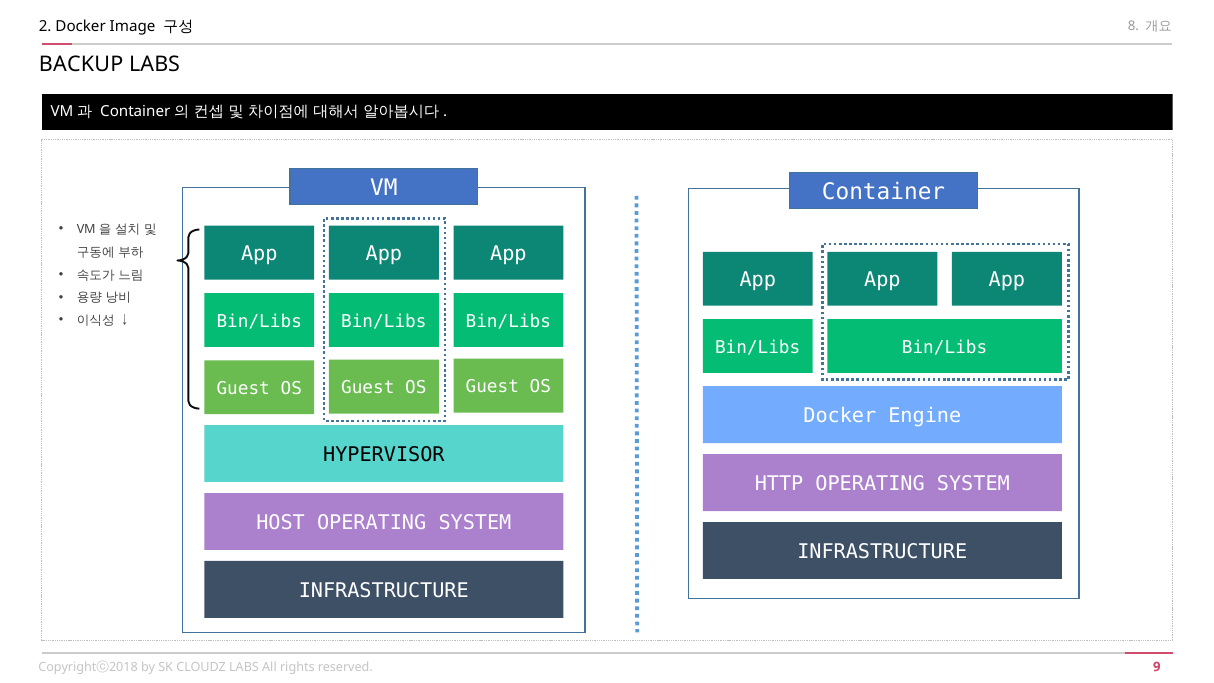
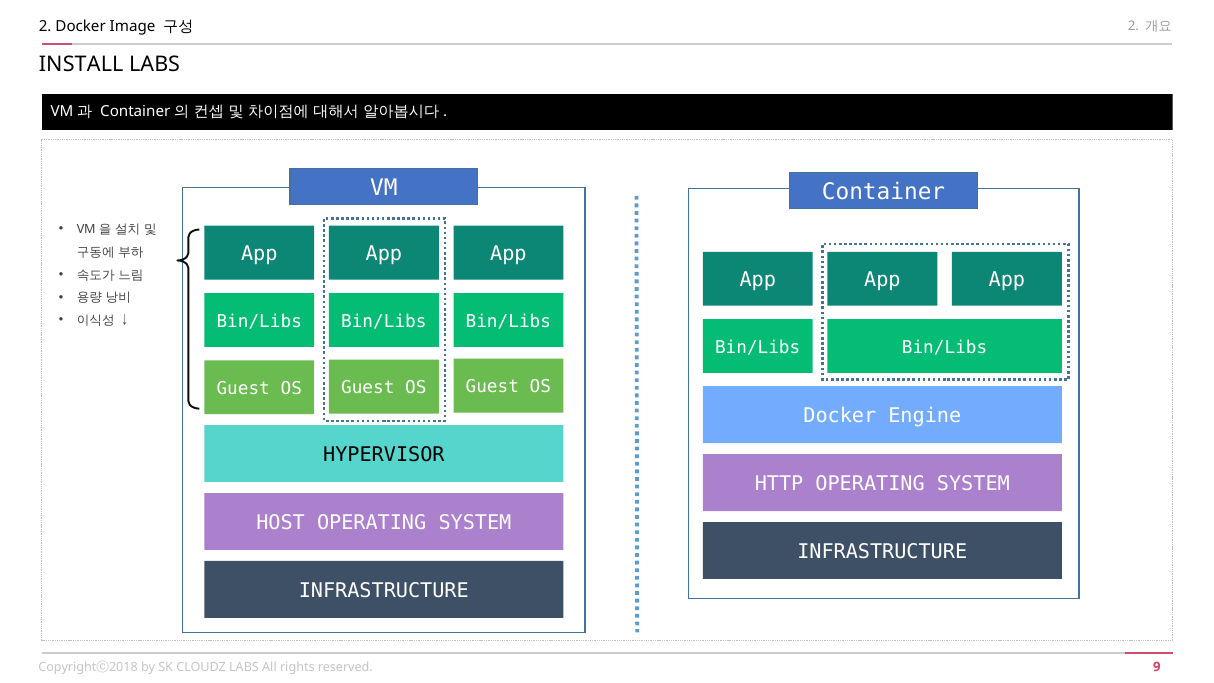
8: 8 -> 2 (1133, 26)
BACKUP: BACKUP -> INSTALL (81, 65)
